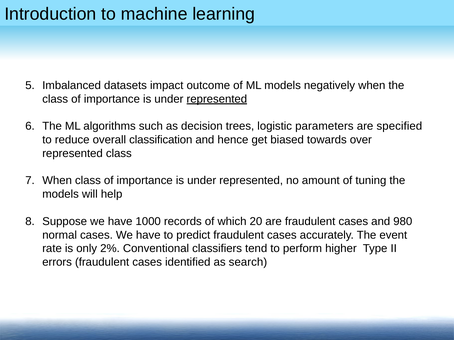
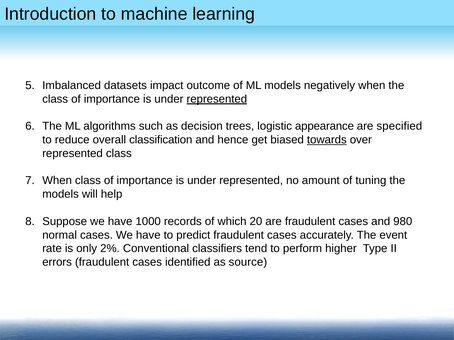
parameters: parameters -> appearance (324, 126)
towards underline: none -> present (327, 140)
search: search -> source (248, 263)
